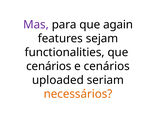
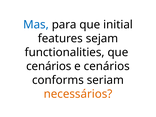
Mas colour: purple -> blue (36, 25)
again: again -> initial (118, 25)
uploaded: uploaded -> conforms (58, 80)
